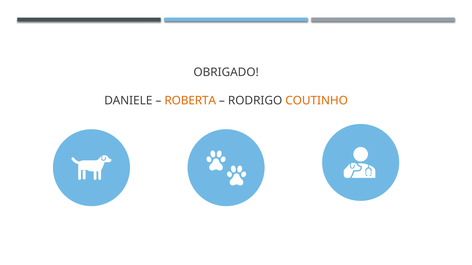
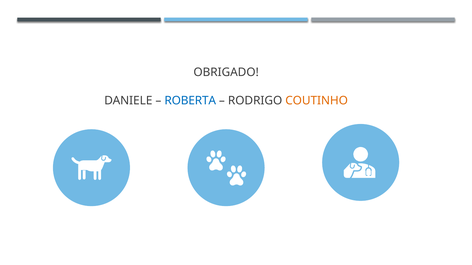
ROBERTA colour: orange -> blue (190, 101)
